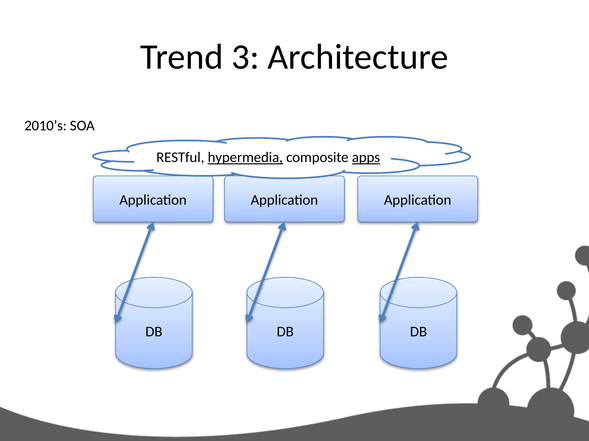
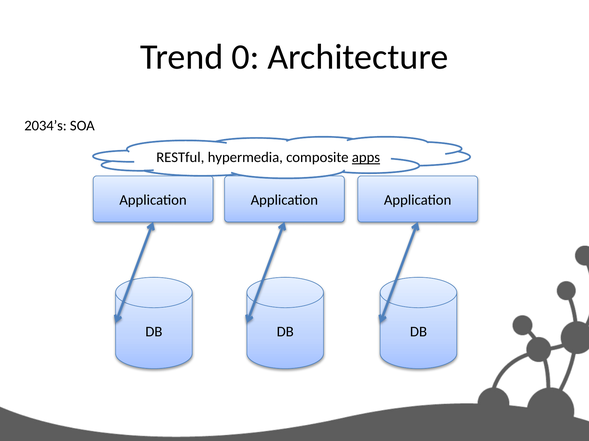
3: 3 -> 0 (245, 57)
2010’s: 2010’s -> 2034’s (46, 126)
hypermedia underline: present -> none (245, 158)
